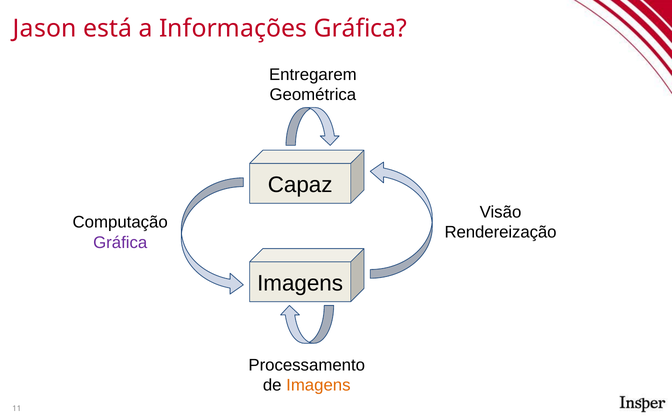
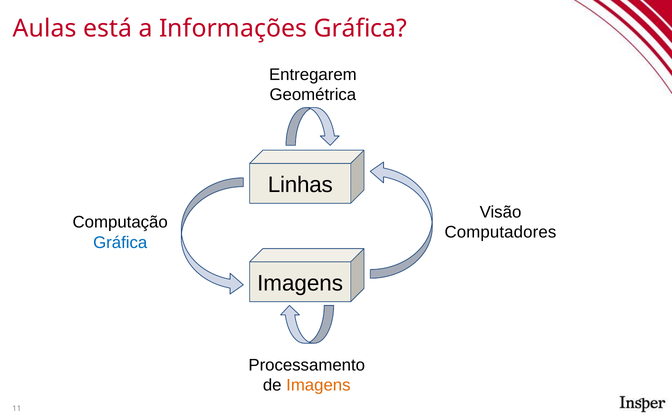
Jason: Jason -> Aulas (45, 28)
Capaz: Capaz -> Linhas (300, 185)
Rendereização: Rendereização -> Computadores (500, 232)
Gráfica colour: purple -> blue (120, 243)
